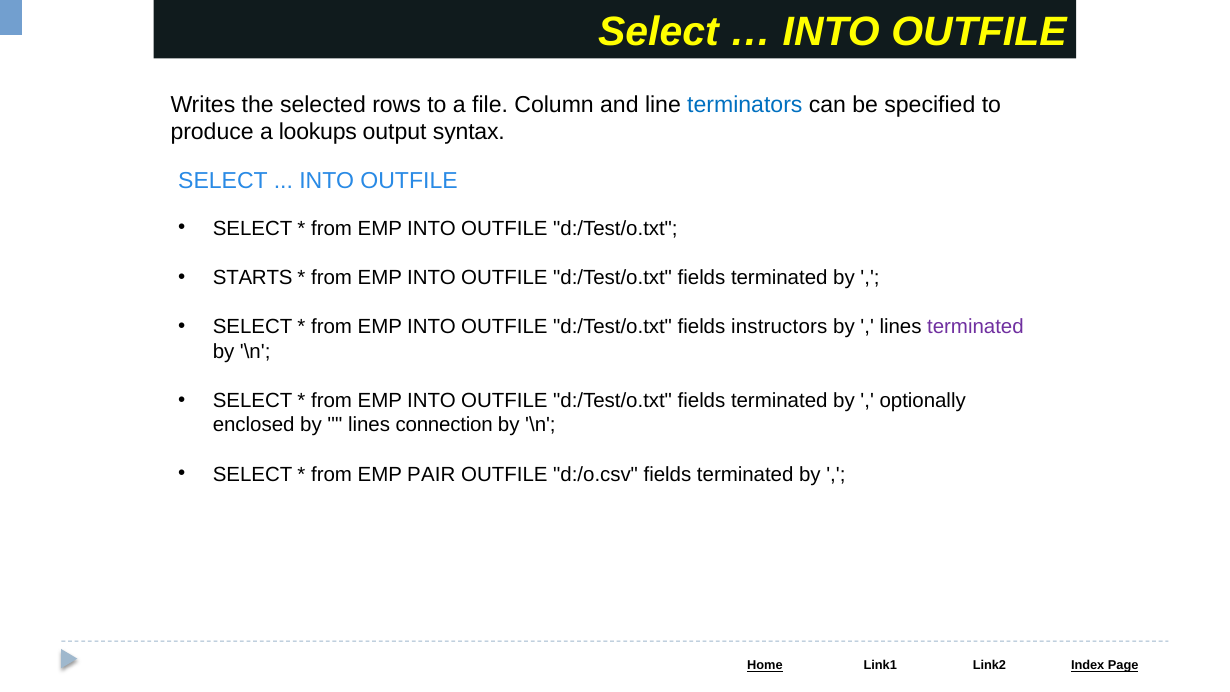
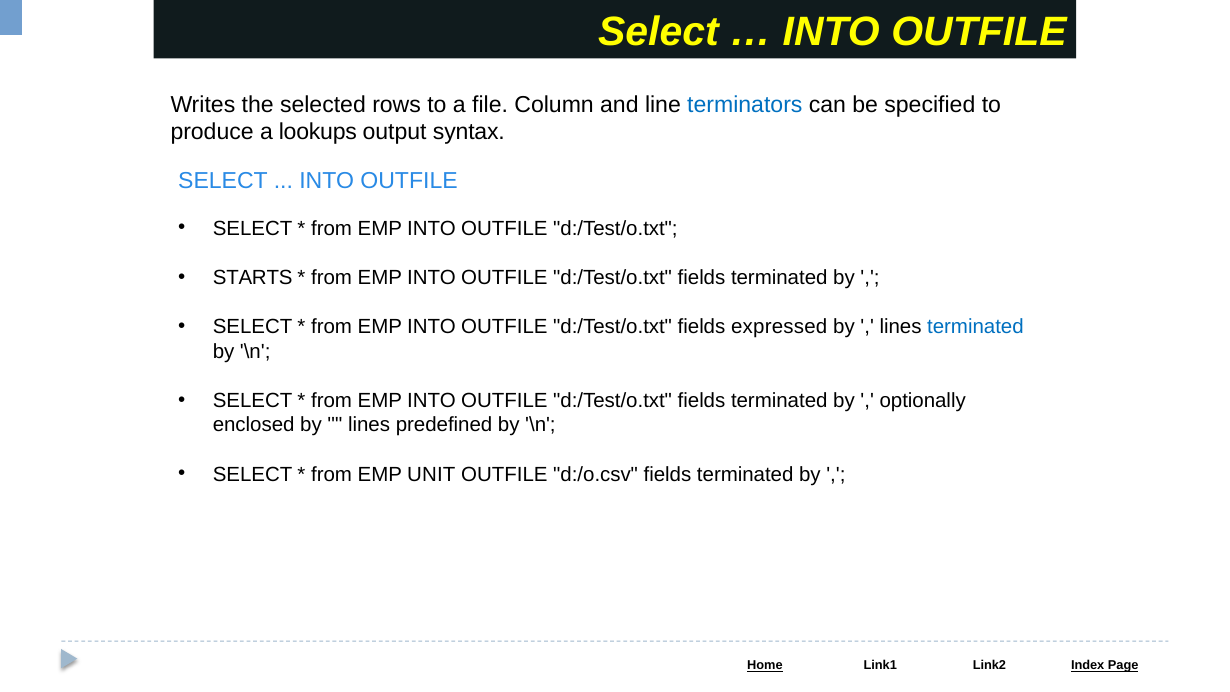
instructors: instructors -> expressed (779, 327)
terminated colour: purple -> blue (975, 327)
connection: connection -> predefined (444, 425)
PAIR: PAIR -> UNIT (431, 474)
